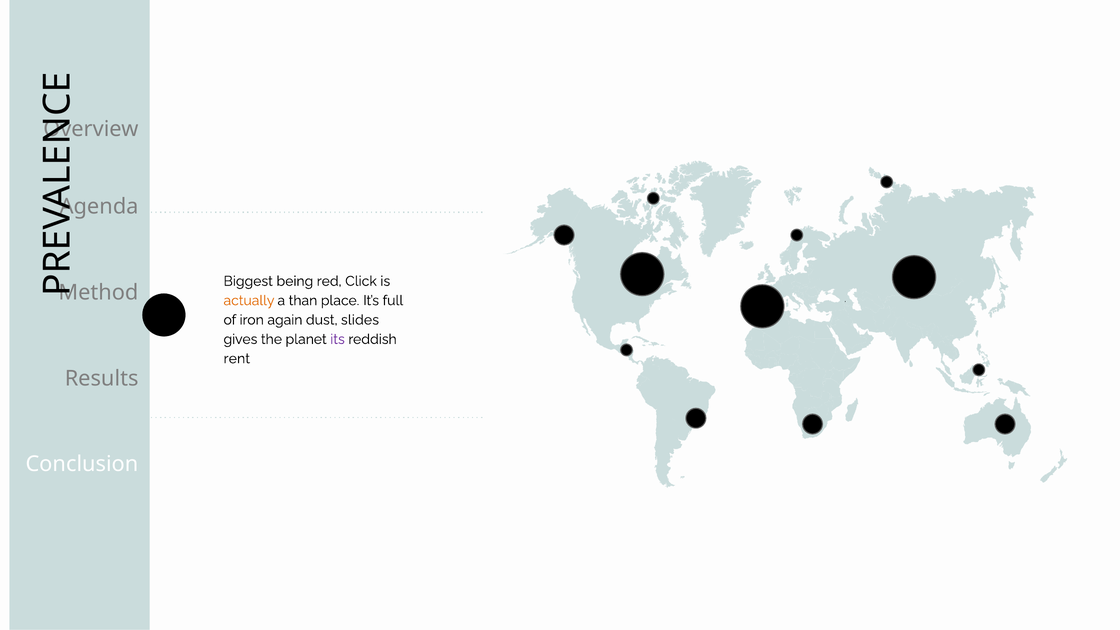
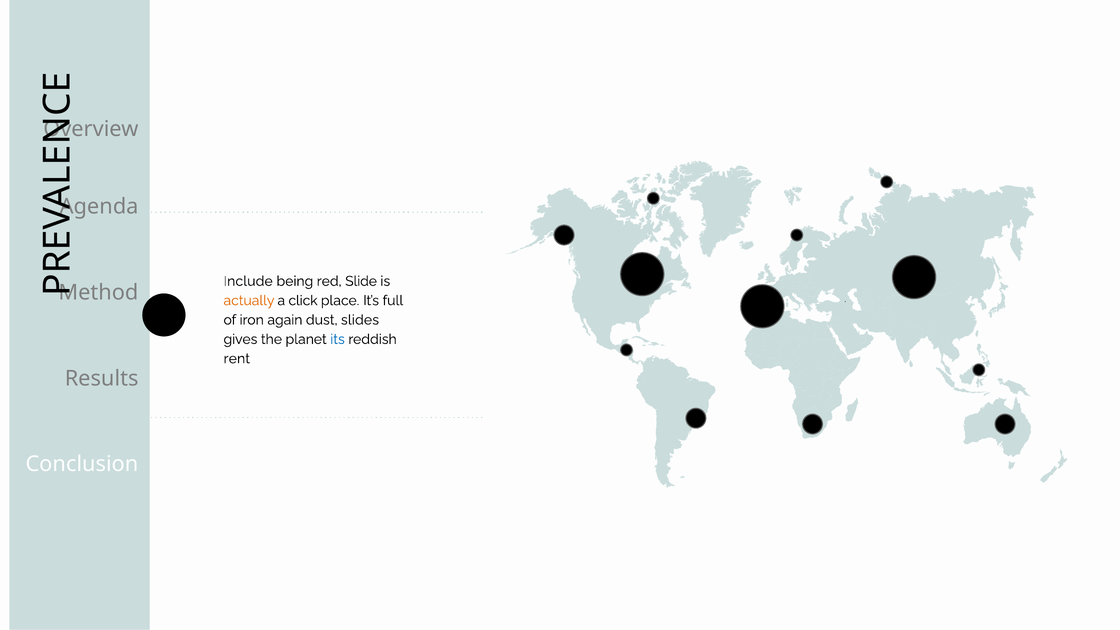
Biggest: Biggest -> Include (248, 281)
Click: Click -> Slide (361, 281)
than: than -> click (303, 301)
its colour: purple -> blue (338, 339)
